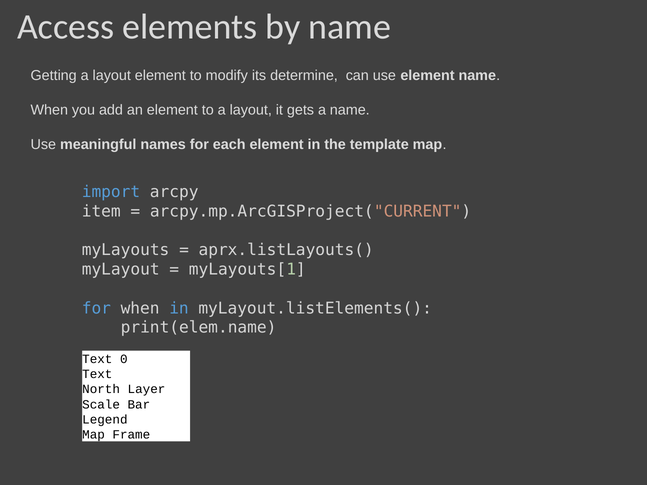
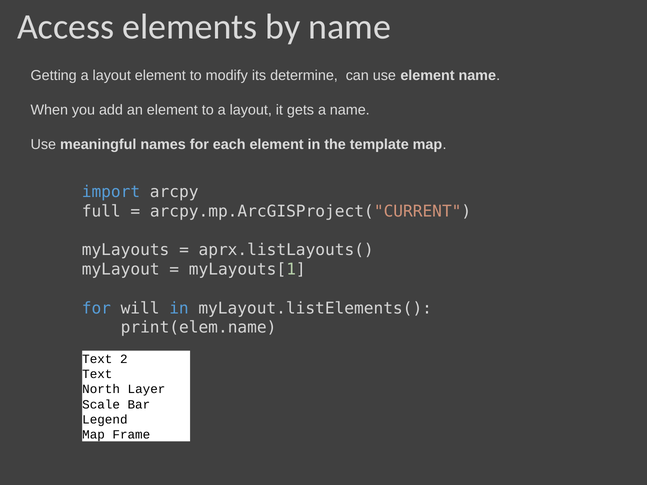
item: item -> full (101, 211)
for when: when -> will (140, 308)
0: 0 -> 2 (124, 359)
